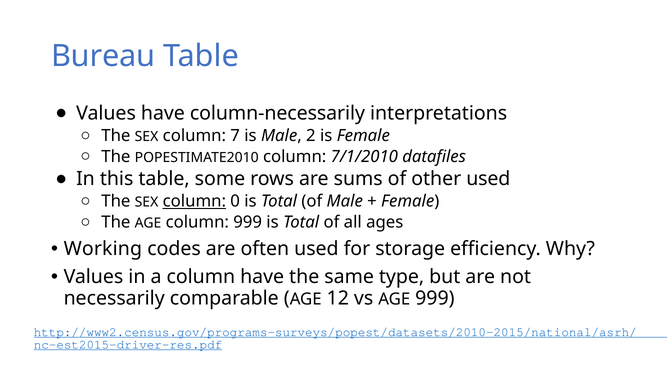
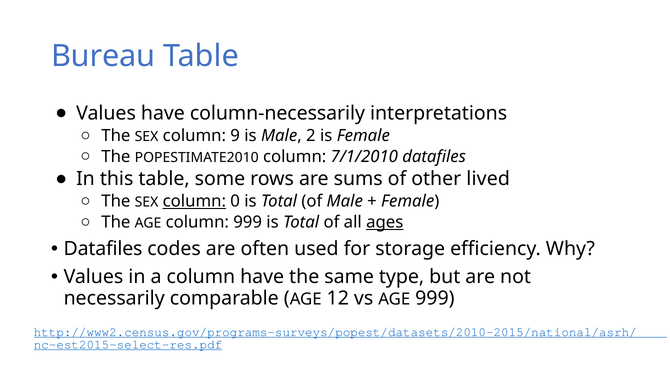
7: 7 -> 9 (235, 136)
other used: used -> lived (488, 179)
ages underline: none -> present (385, 222)
Working: Working -> Datafiles (103, 249)
nc-est2015-driver-res.pdf: nc-est2015-driver-res.pdf -> nc-est2015-select-res.pdf (128, 345)
